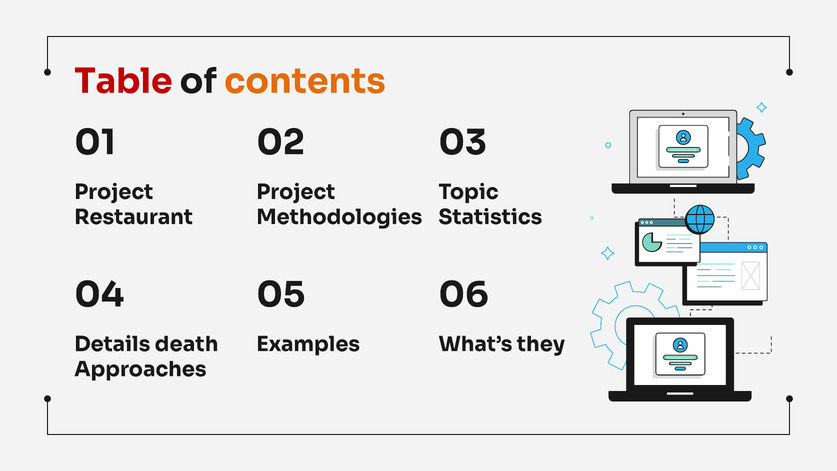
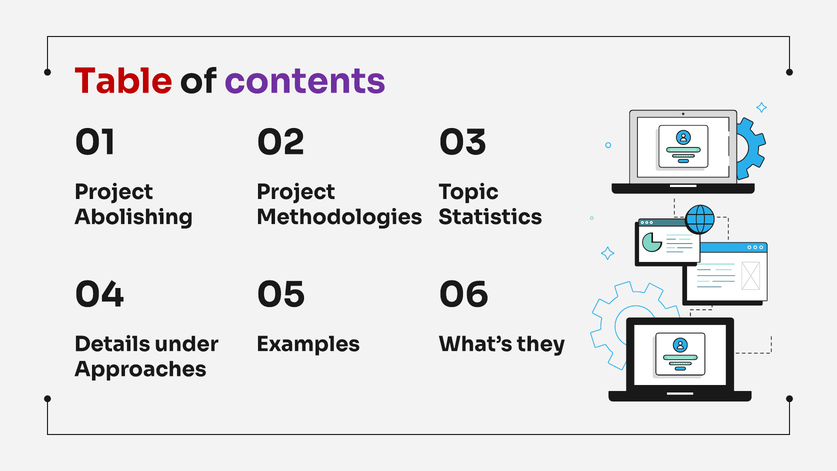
contents colour: orange -> purple (305, 81)
Restaurant: Restaurant -> Abolishing (134, 217)
death: death -> under (187, 344)
